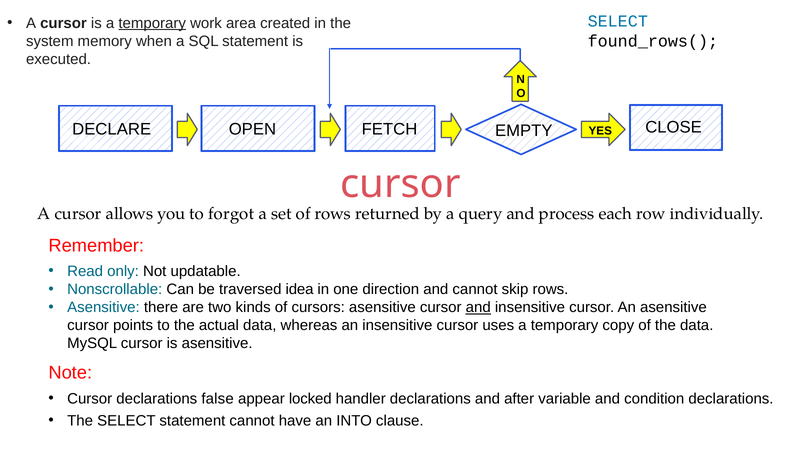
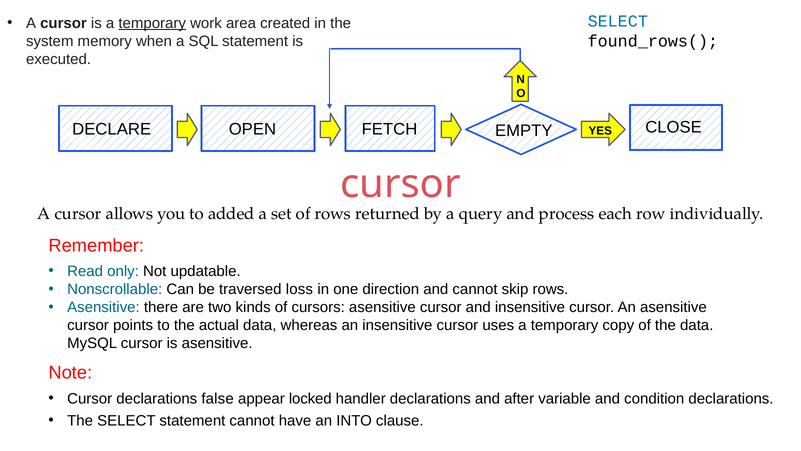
forgot: forgot -> added (231, 213)
idea: idea -> loss (299, 289)
and underline: present -> none (478, 307)
